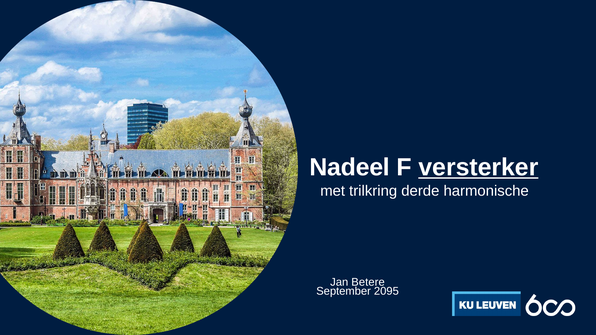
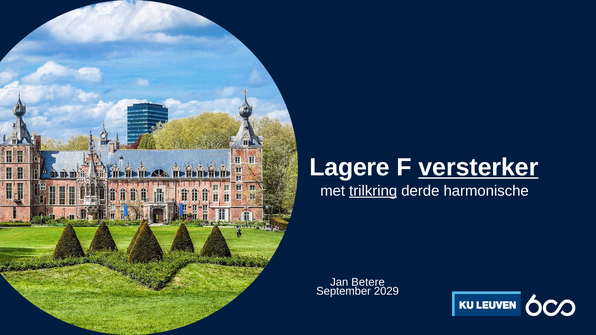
Nadeel: Nadeel -> Lagere (350, 167)
trilkring underline: none -> present (373, 191)
2095: 2095 -> 2029 (386, 291)
